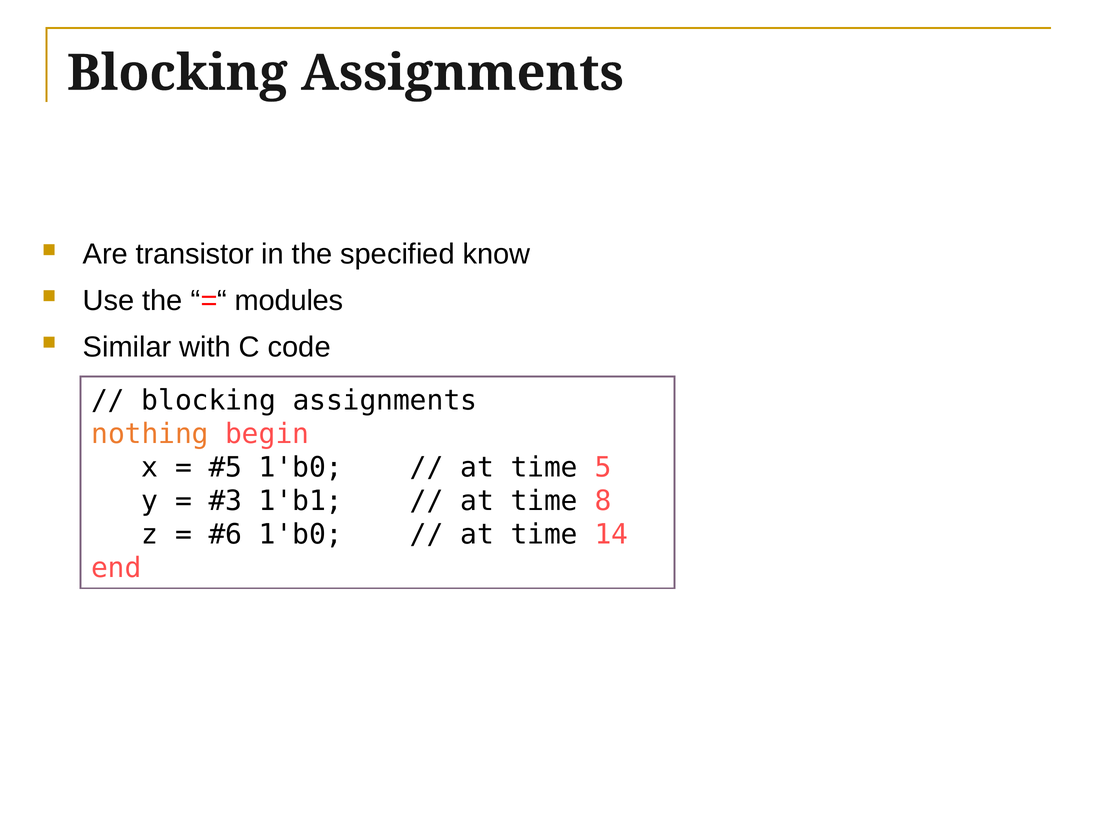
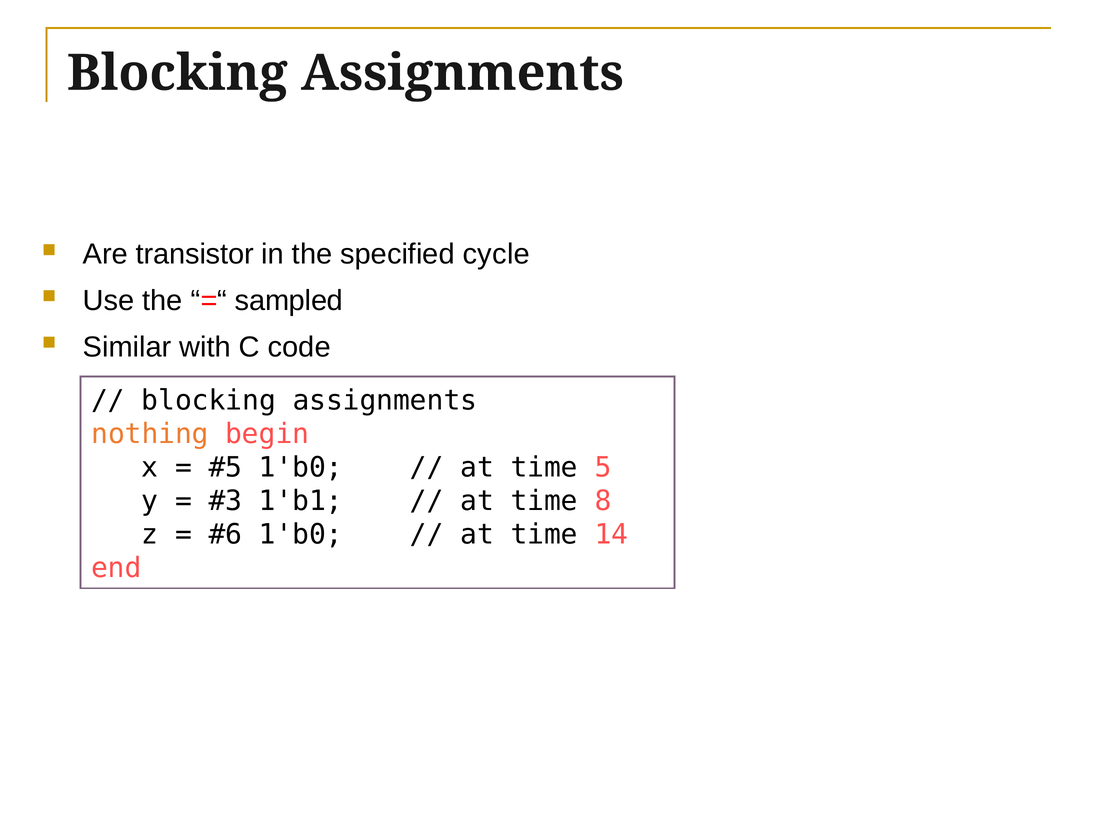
know: know -> cycle (496, 254)
modules: modules -> sampled (289, 301)
